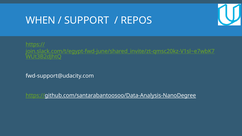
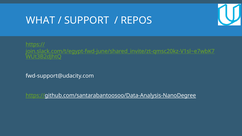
WHEN: WHEN -> WHAT (40, 20)
